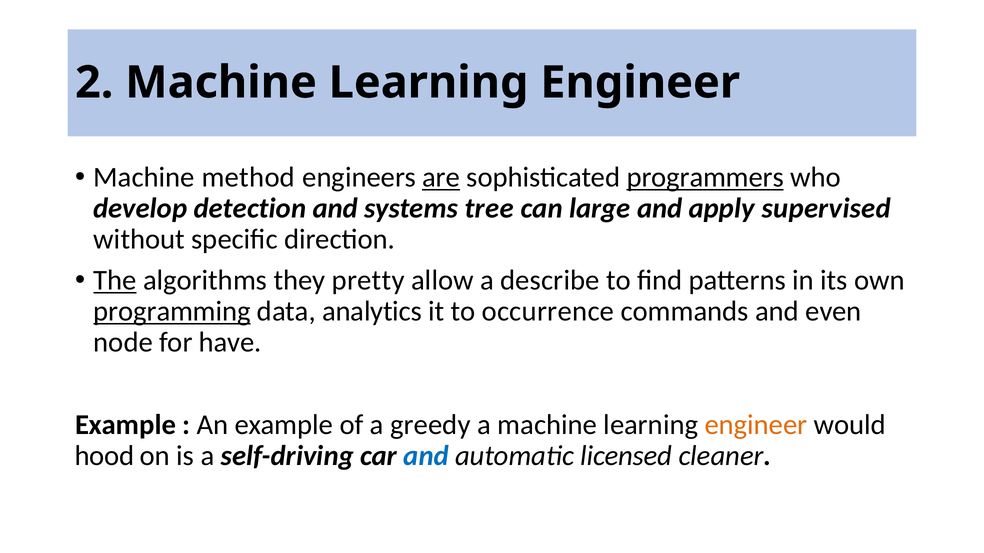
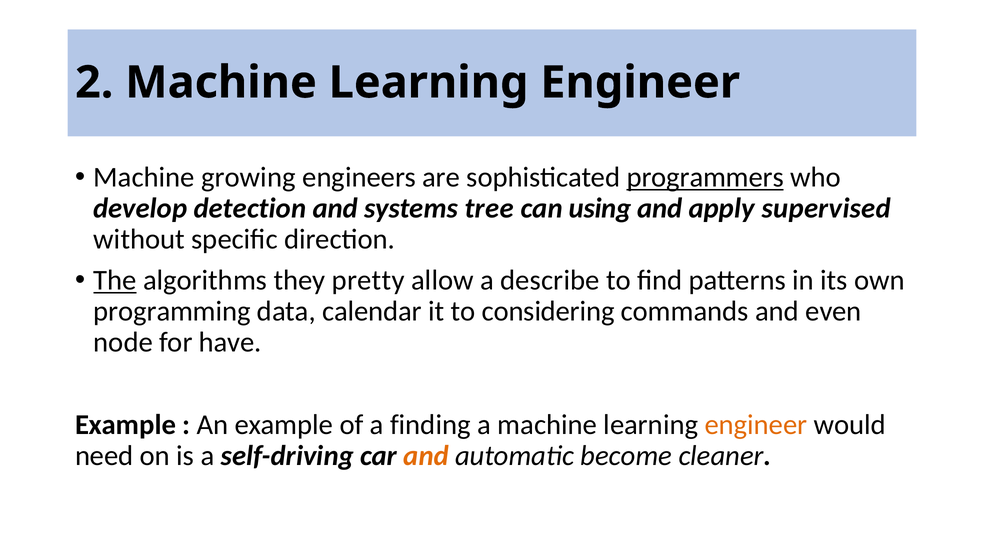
method: method -> growing (248, 178)
are underline: present -> none (441, 178)
large: large -> using (600, 209)
programming underline: present -> none (172, 312)
analytics: analytics -> calendar (372, 312)
occurrence: occurrence -> considering (548, 312)
greedy: greedy -> finding (430, 425)
hood: hood -> need (104, 456)
and colour: blue -> orange (426, 456)
licensed: licensed -> become (626, 456)
